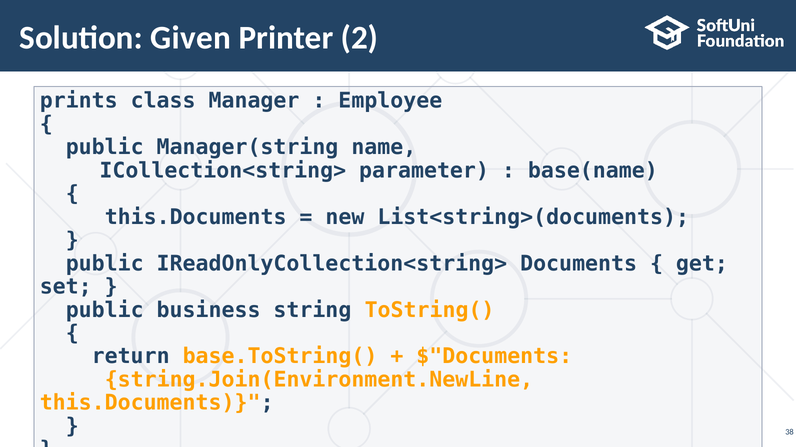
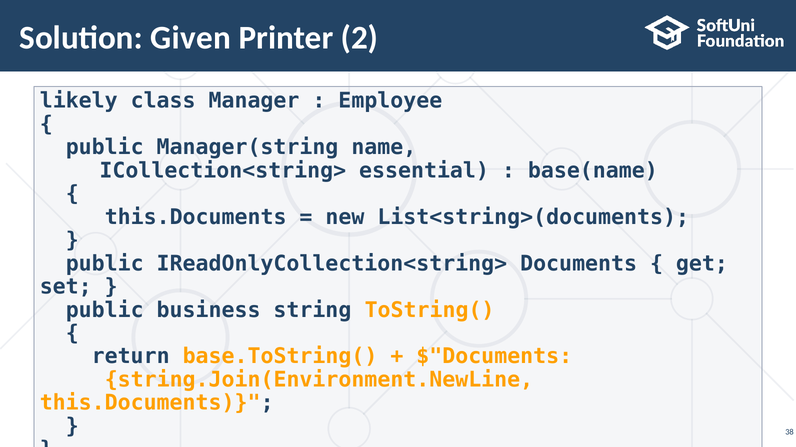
prints: prints -> likely (79, 101)
parameter: parameter -> essential (424, 171)
